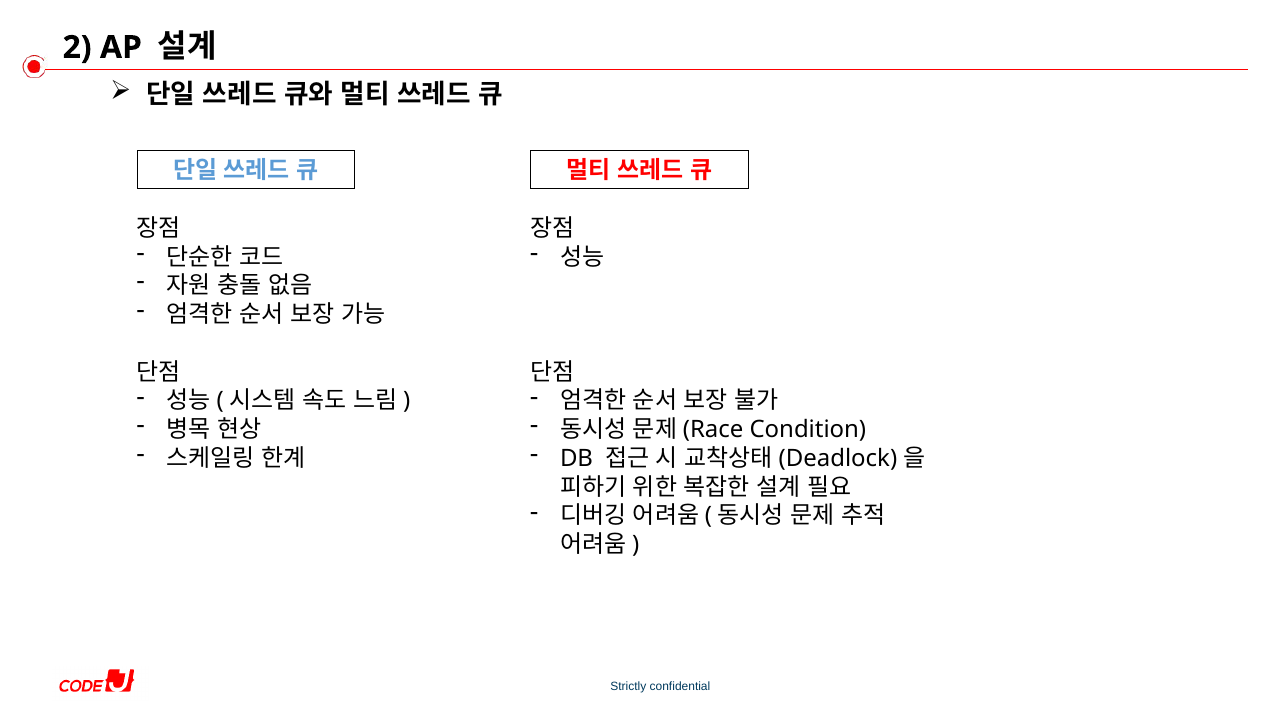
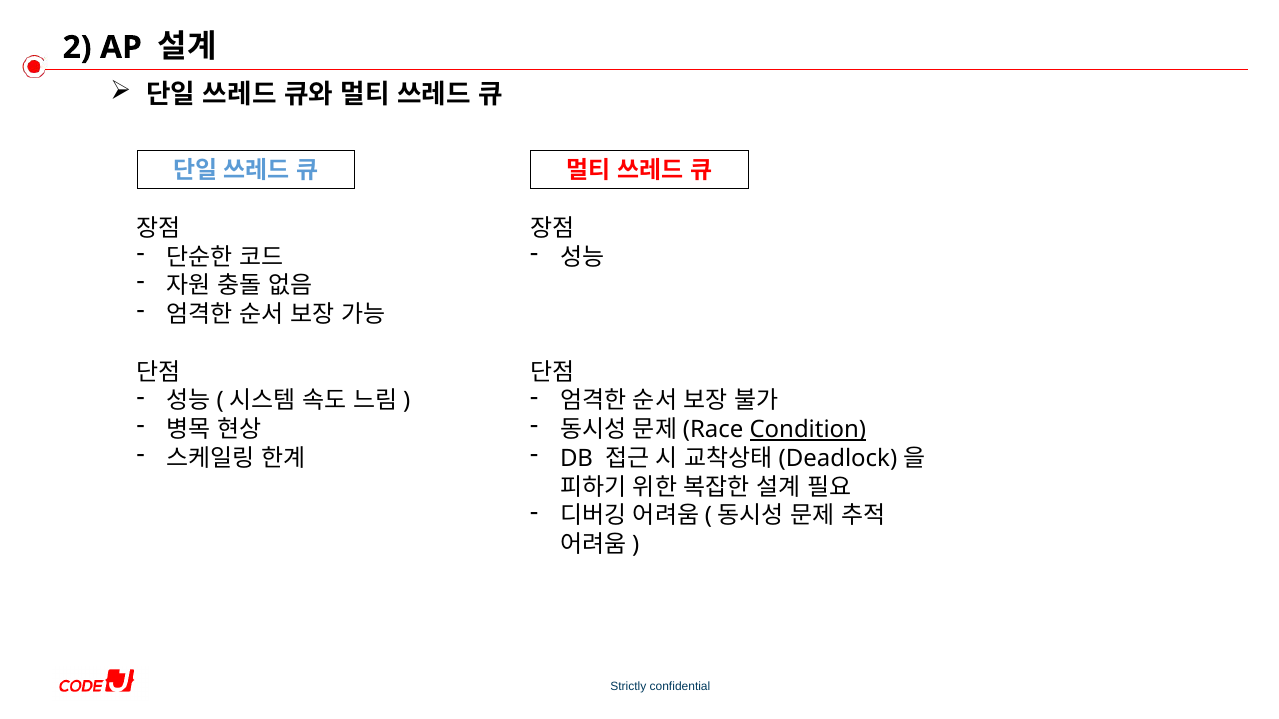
Condition underline: none -> present (808, 430)
